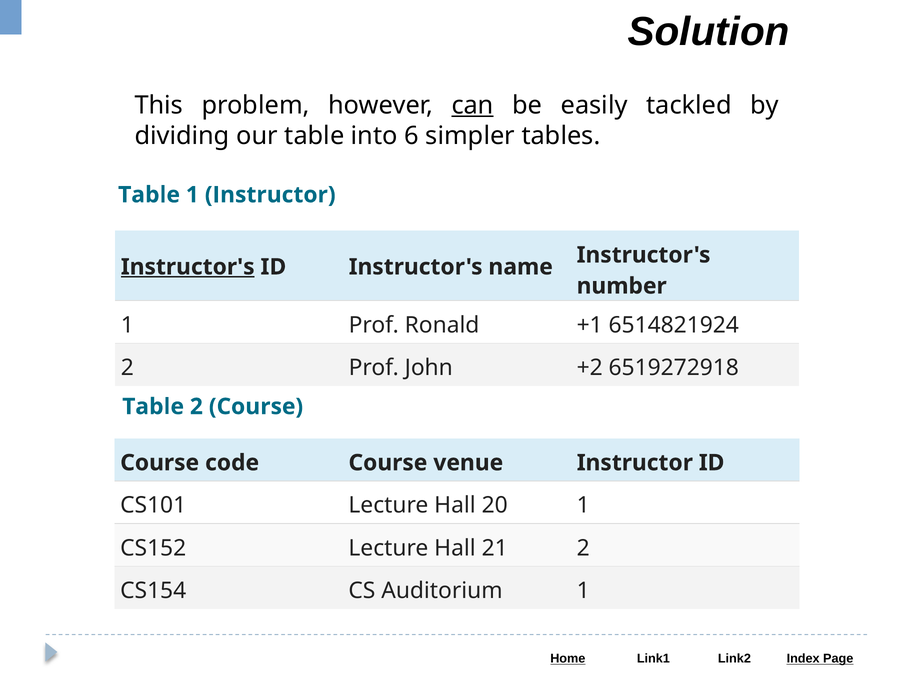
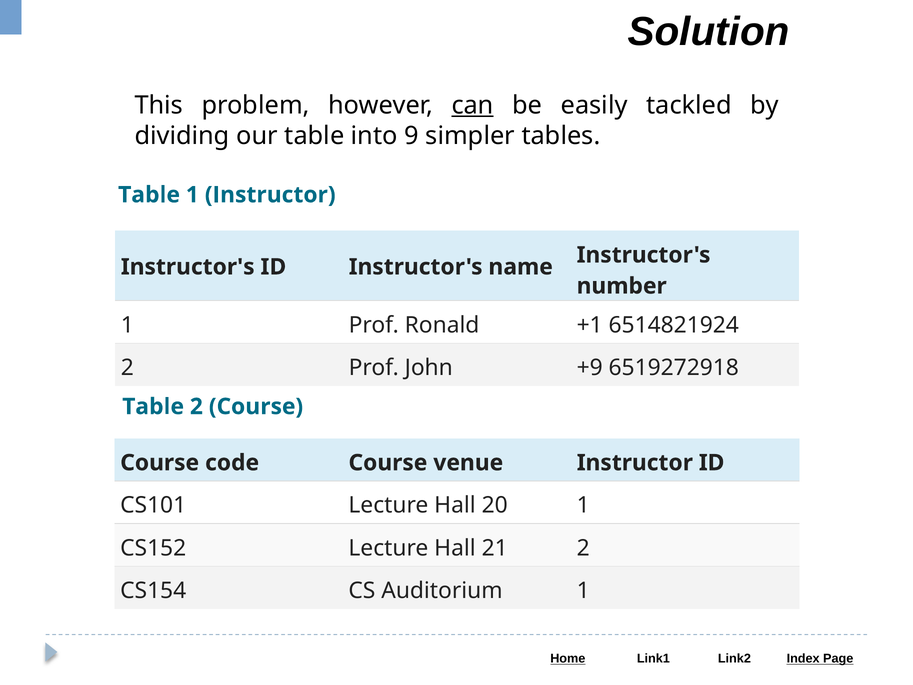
6: 6 -> 9 (412, 136)
Instructor's underline: present -> none (188, 267)
+2: +2 -> +9 (590, 368)
